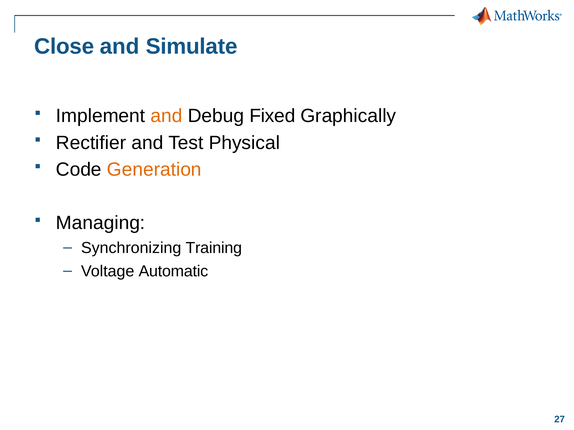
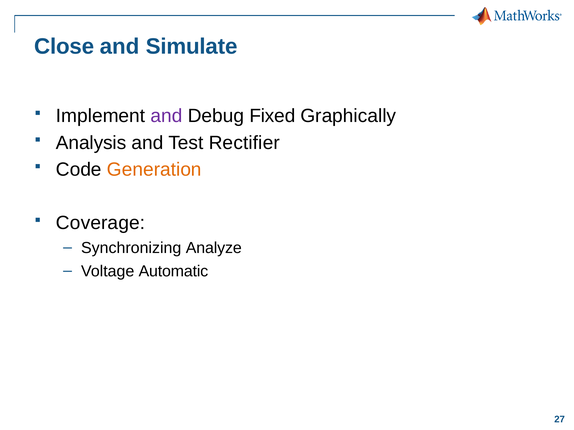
and colour: orange -> purple (166, 116)
Rectifier: Rectifier -> Analysis (91, 143)
Physical: Physical -> Rectifier (244, 143)
Managing: Managing -> Coverage (101, 223)
Training: Training -> Analyze (214, 248)
